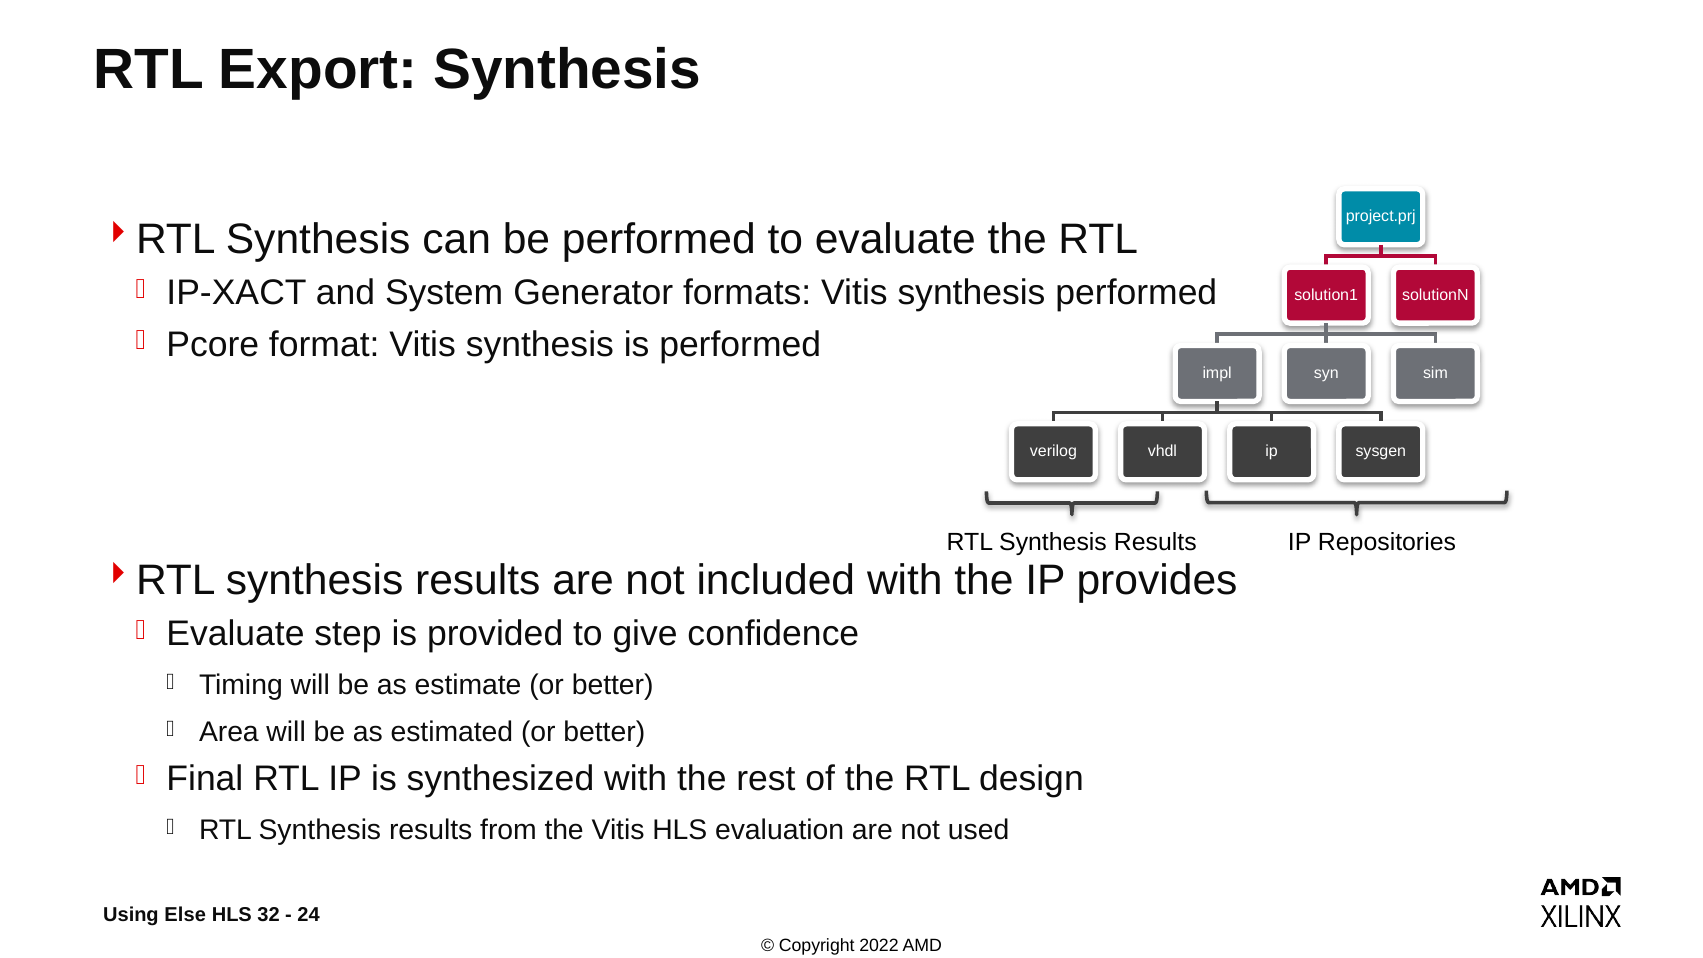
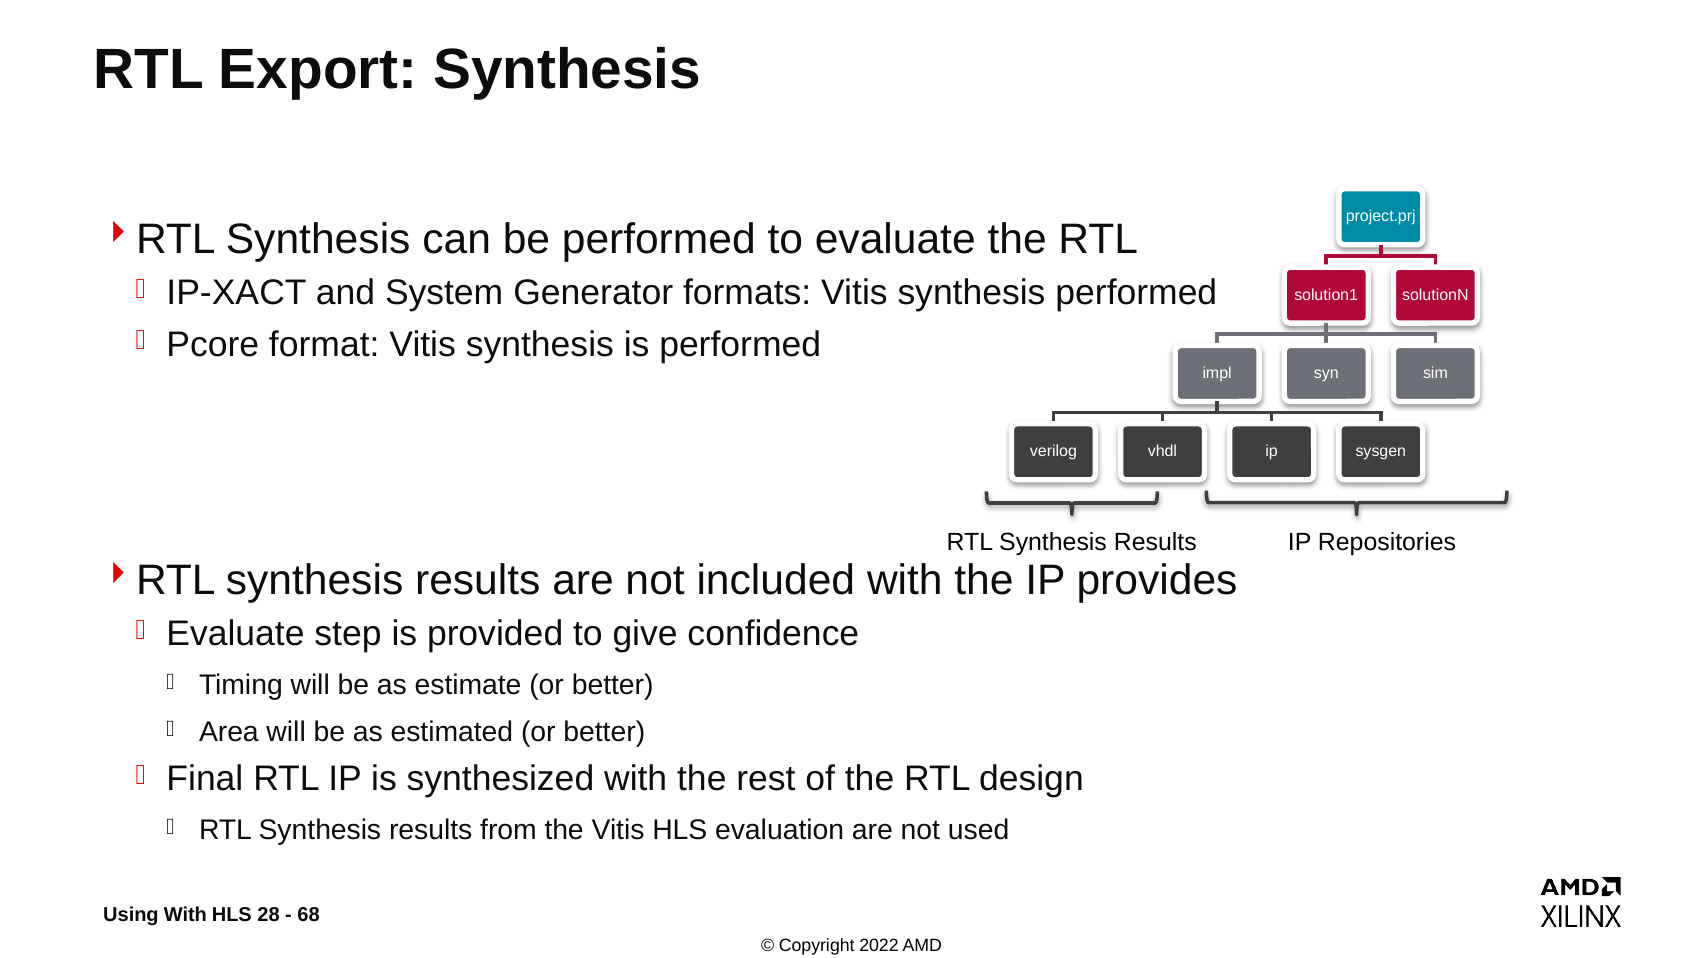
Using Else: Else -> With (185, 915)
32: 32 -> 28 (269, 915)
24: 24 -> 68 (309, 915)
